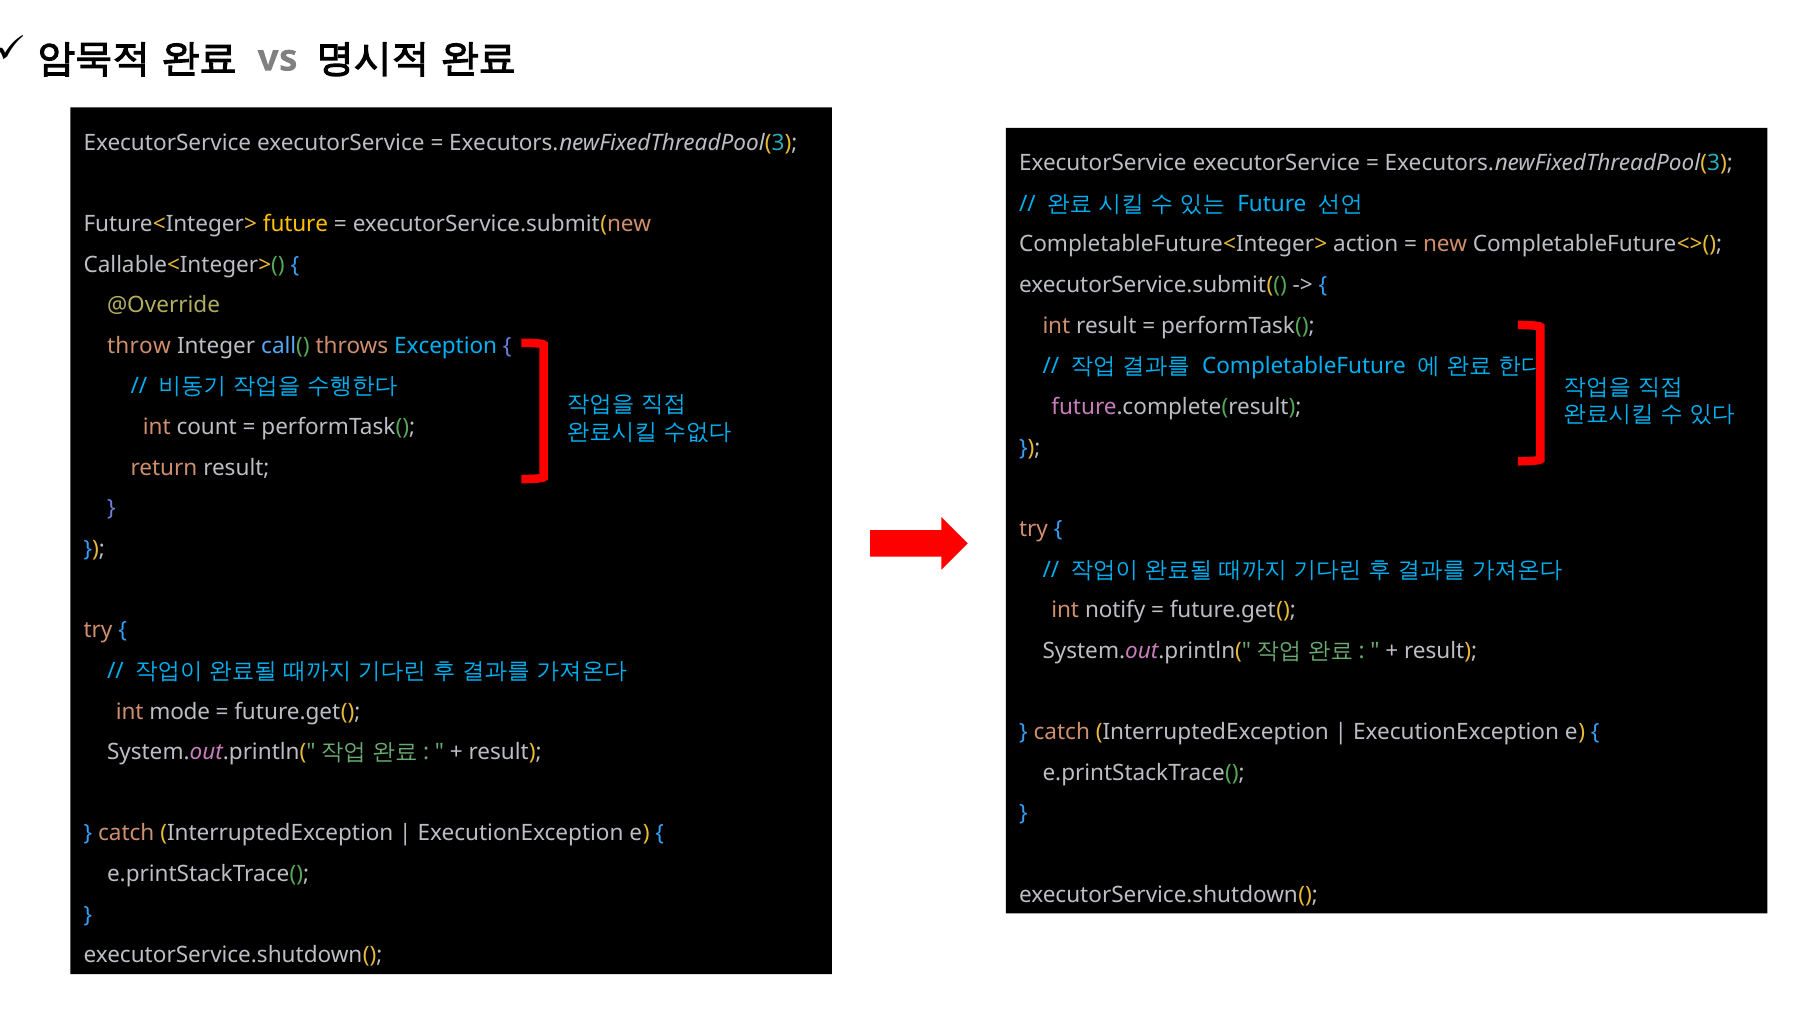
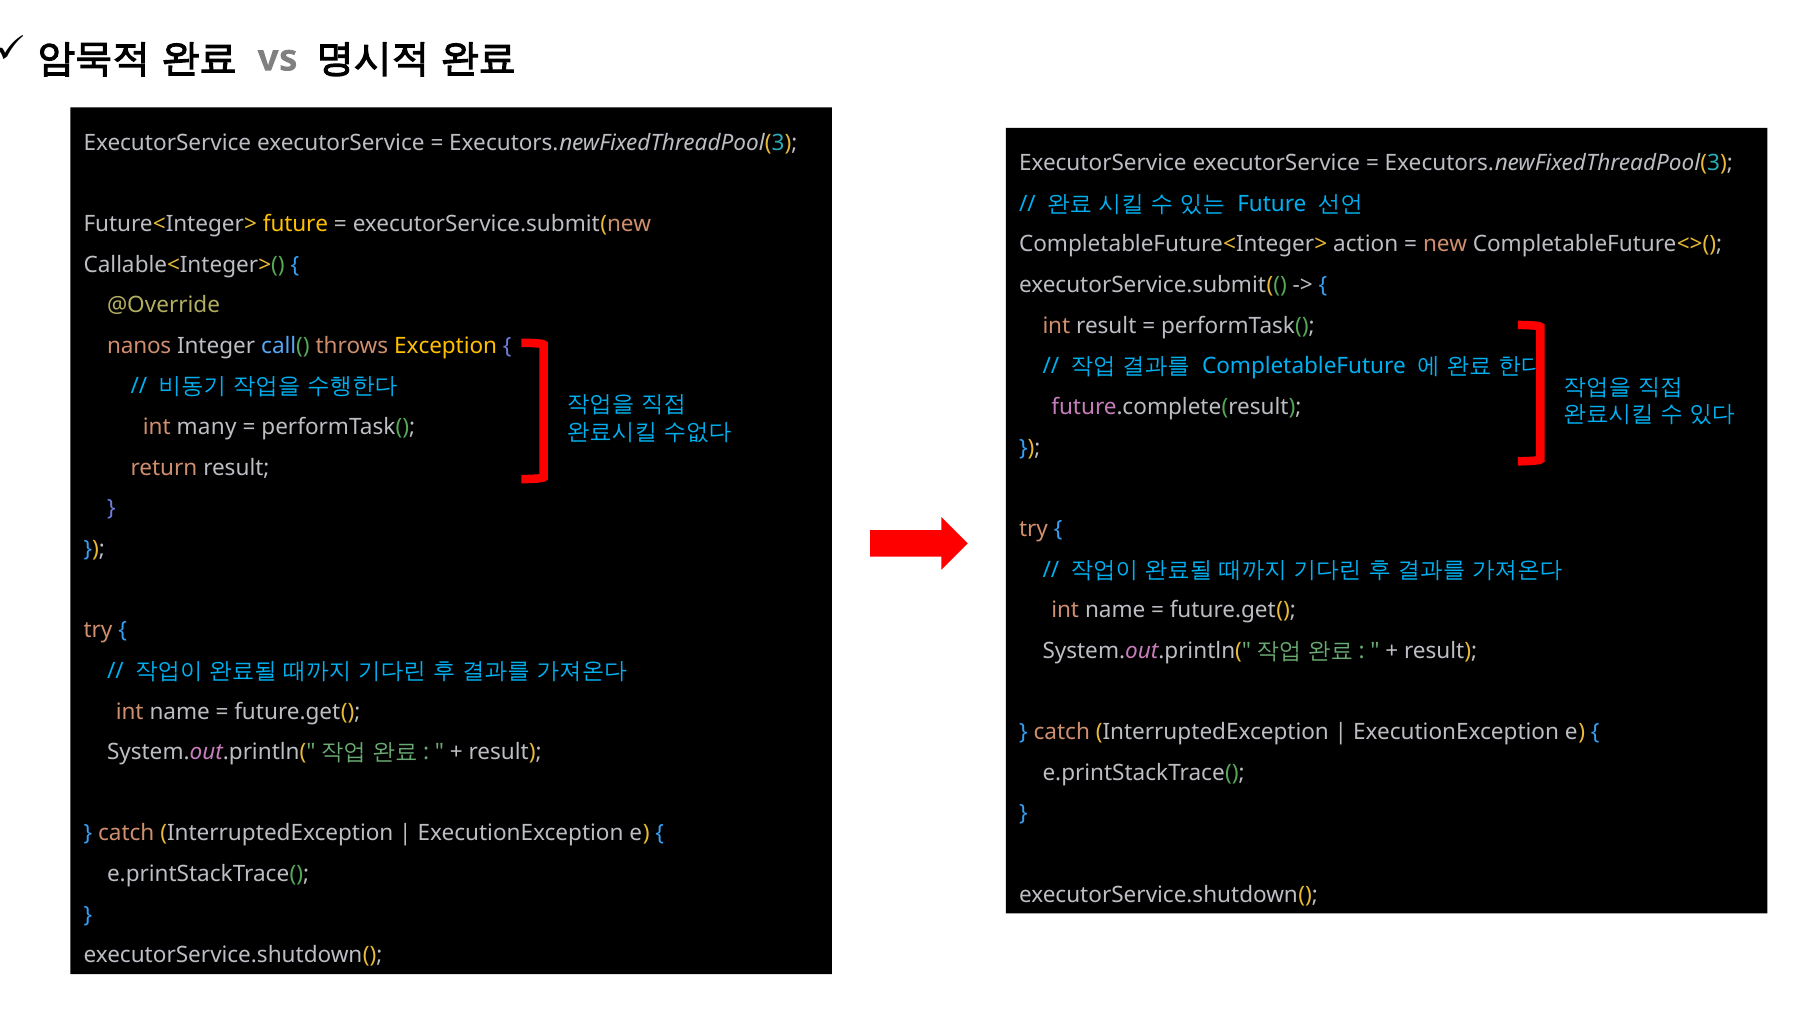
throw: throw -> nanos (139, 346)
Exception colour: light blue -> yellow (446, 346)
count: count -> many (207, 427)
notify: notify -> name (1115, 610)
mode: mode -> name (180, 712)
